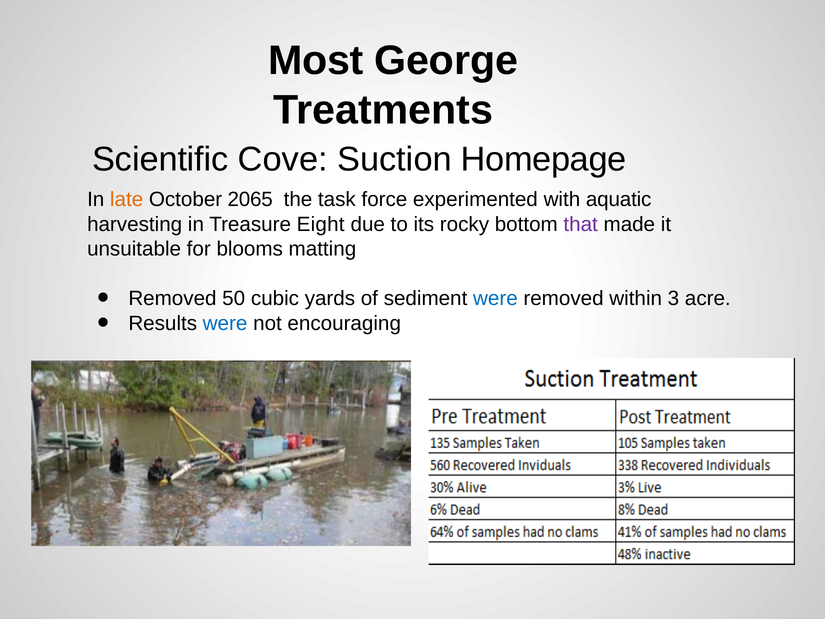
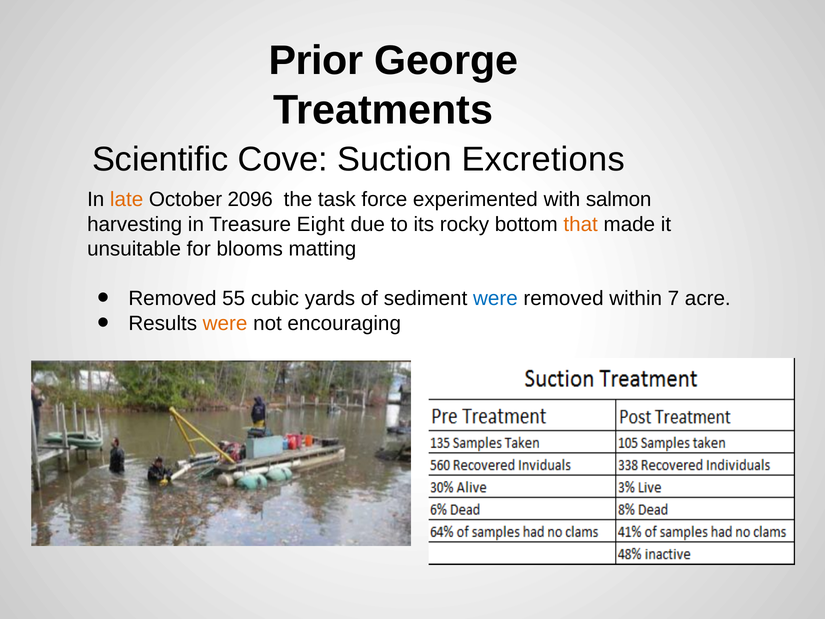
Most: Most -> Prior (316, 61)
Homepage: Homepage -> Excretions (543, 159)
2065: 2065 -> 2096 (250, 199)
aquatic: aquatic -> salmon (619, 199)
that colour: purple -> orange (581, 224)
50: 50 -> 55 (234, 298)
3: 3 -> 7 (673, 298)
were colour: blue -> orange (225, 323)
